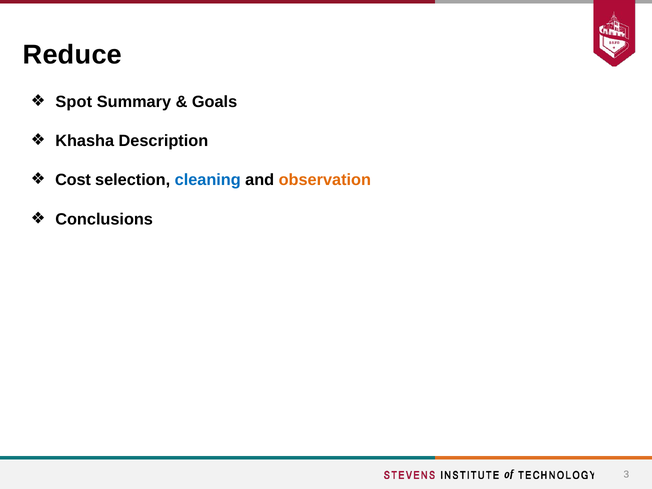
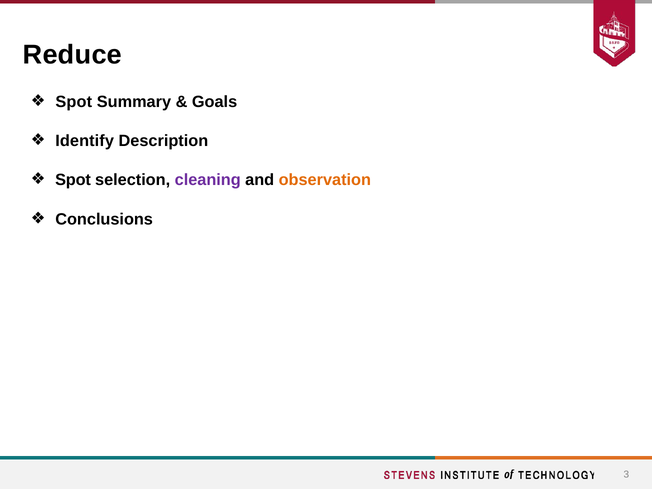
Khasha: Khasha -> Identify (85, 141)
Cost: Cost -> Spot (73, 180)
cleaning colour: blue -> purple (208, 180)
